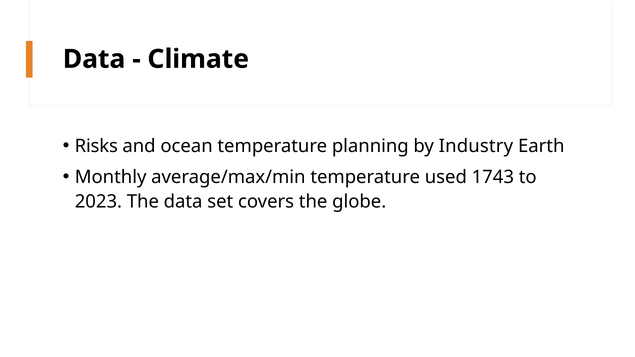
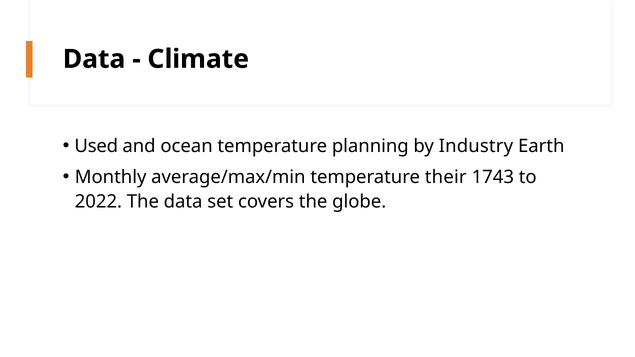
Risks: Risks -> Used (96, 146)
used: used -> their (446, 177)
2023: 2023 -> 2022 (98, 202)
